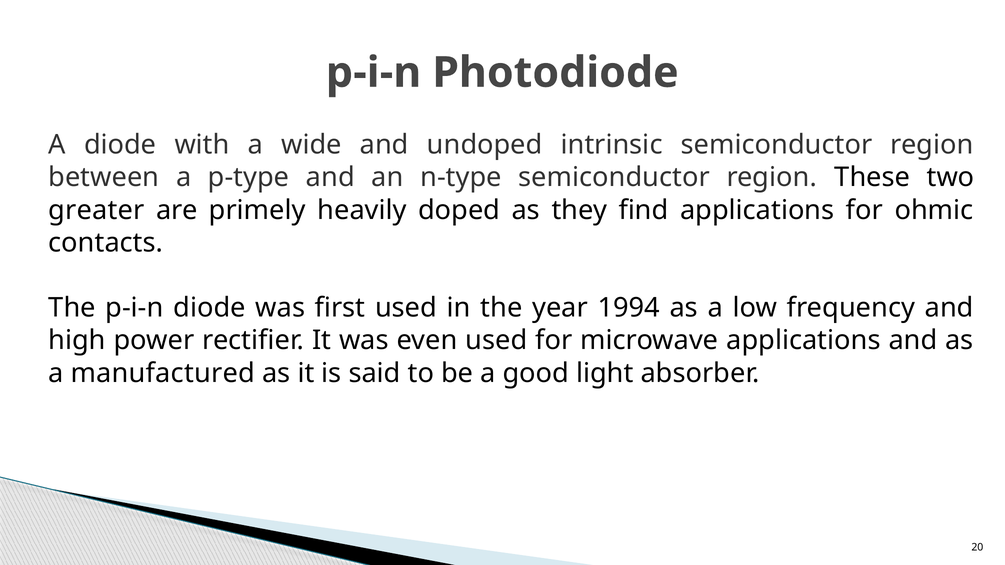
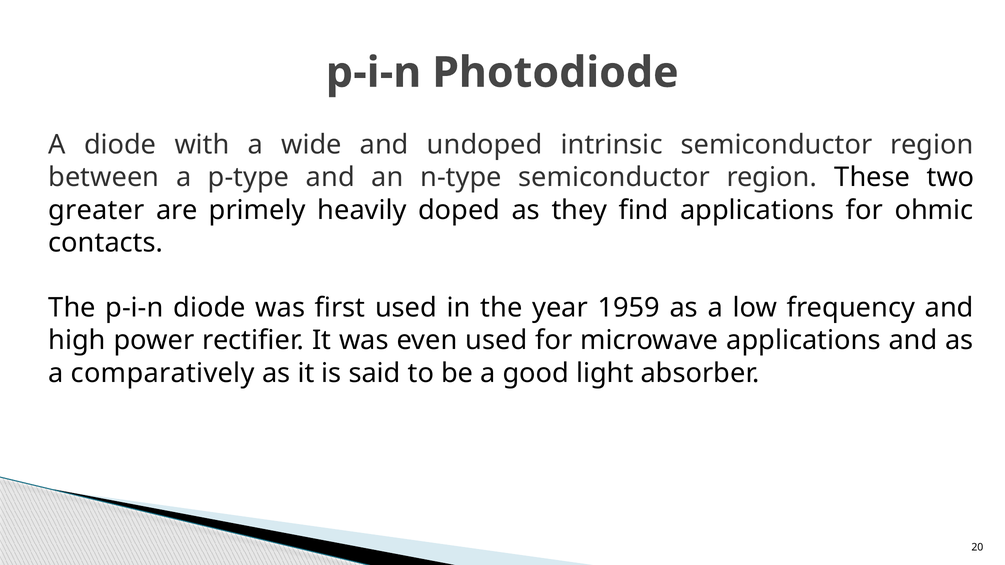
1994: 1994 -> 1959 (629, 308)
manufactured: manufactured -> comparatively (163, 373)
